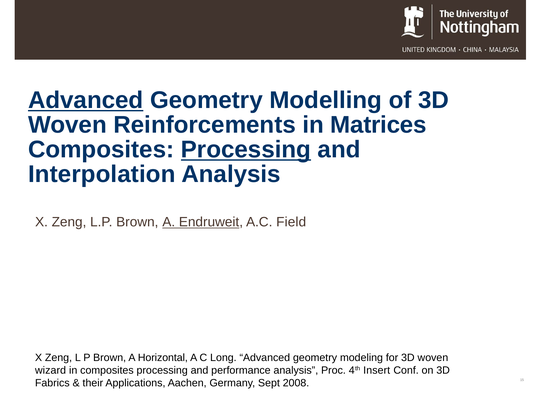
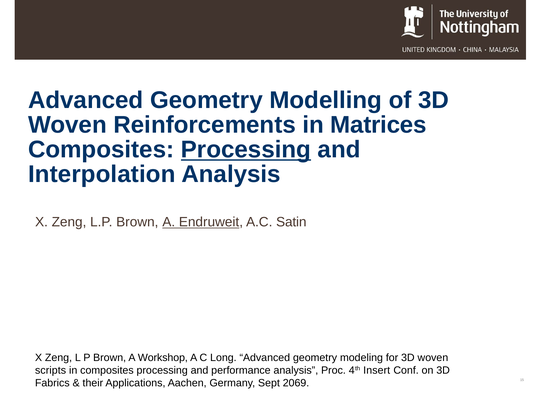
Advanced underline: present -> none (86, 100)
Field: Field -> Satin (291, 222)
Horizontal: Horizontal -> Workshop (163, 358)
wizard: wizard -> scripts (51, 371)
2008: 2008 -> 2069 (296, 383)
